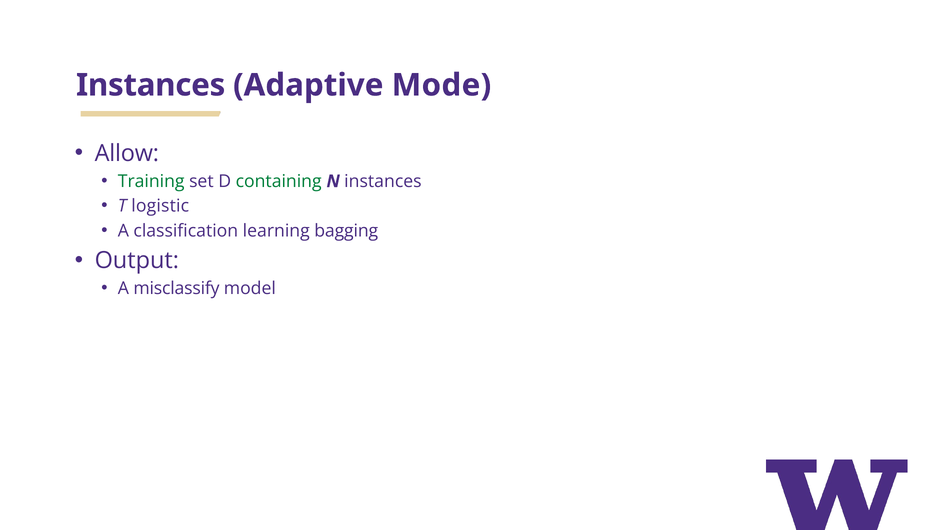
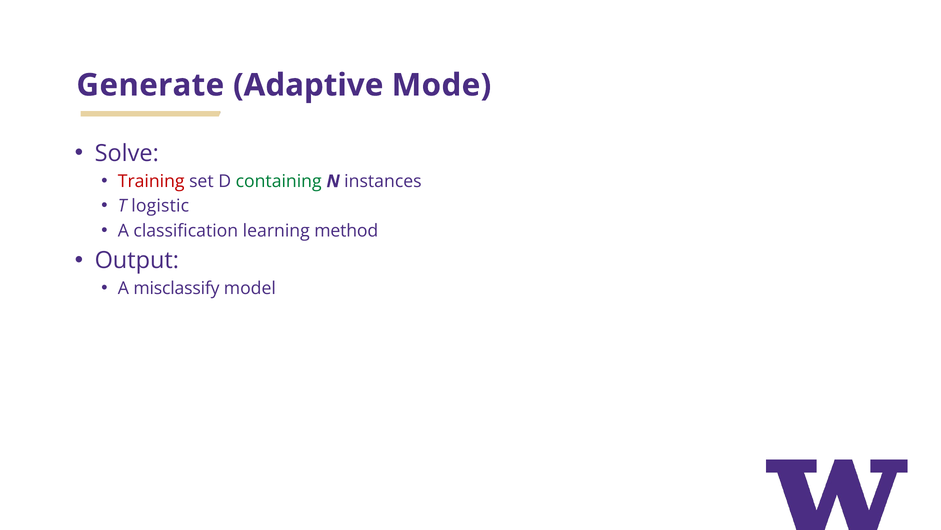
Instances: Instances -> Generate (150, 85)
Allow: Allow -> Solve (127, 153)
Training colour: green -> red (151, 181)
bagging: bagging -> method (346, 230)
